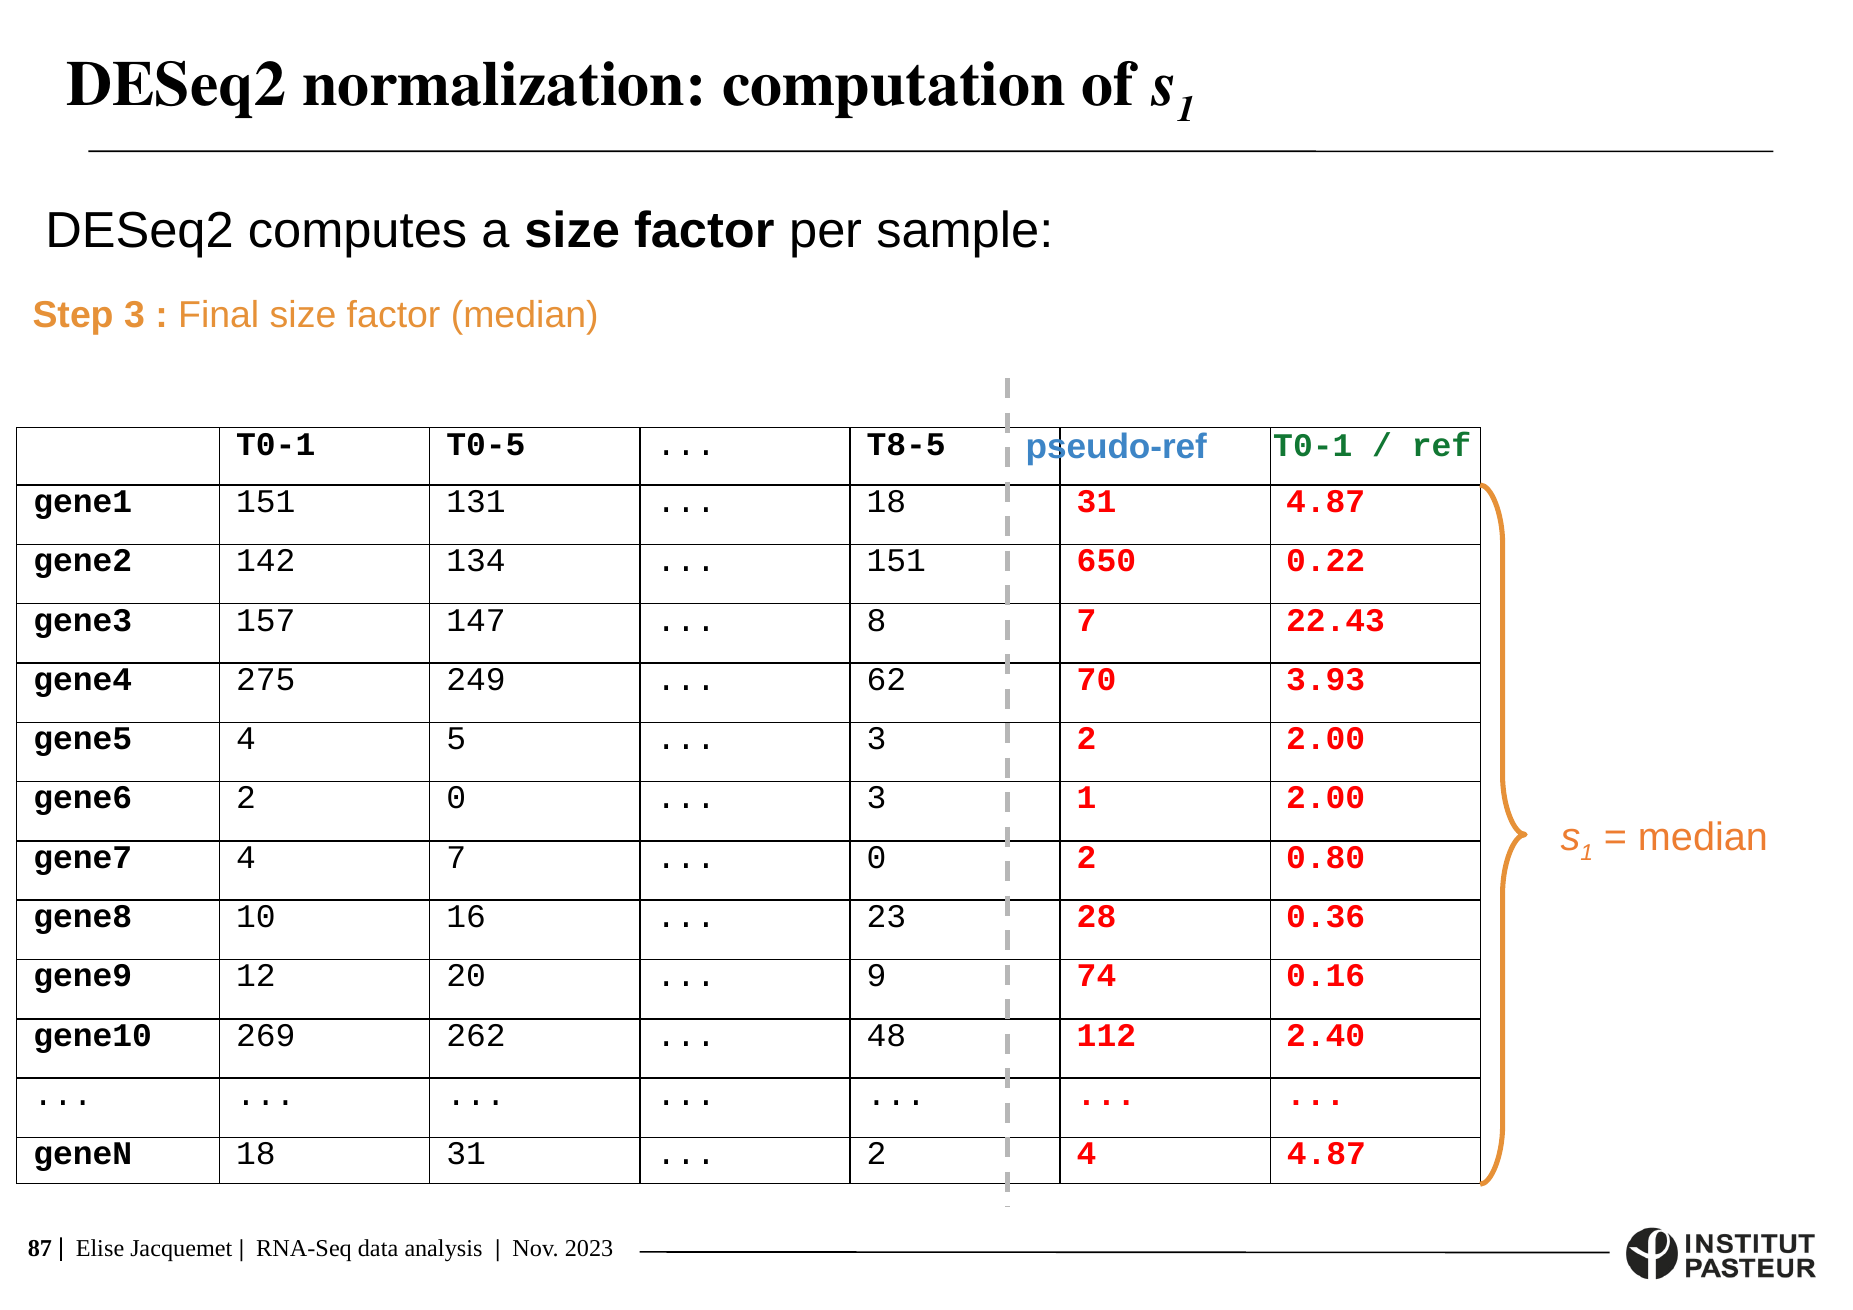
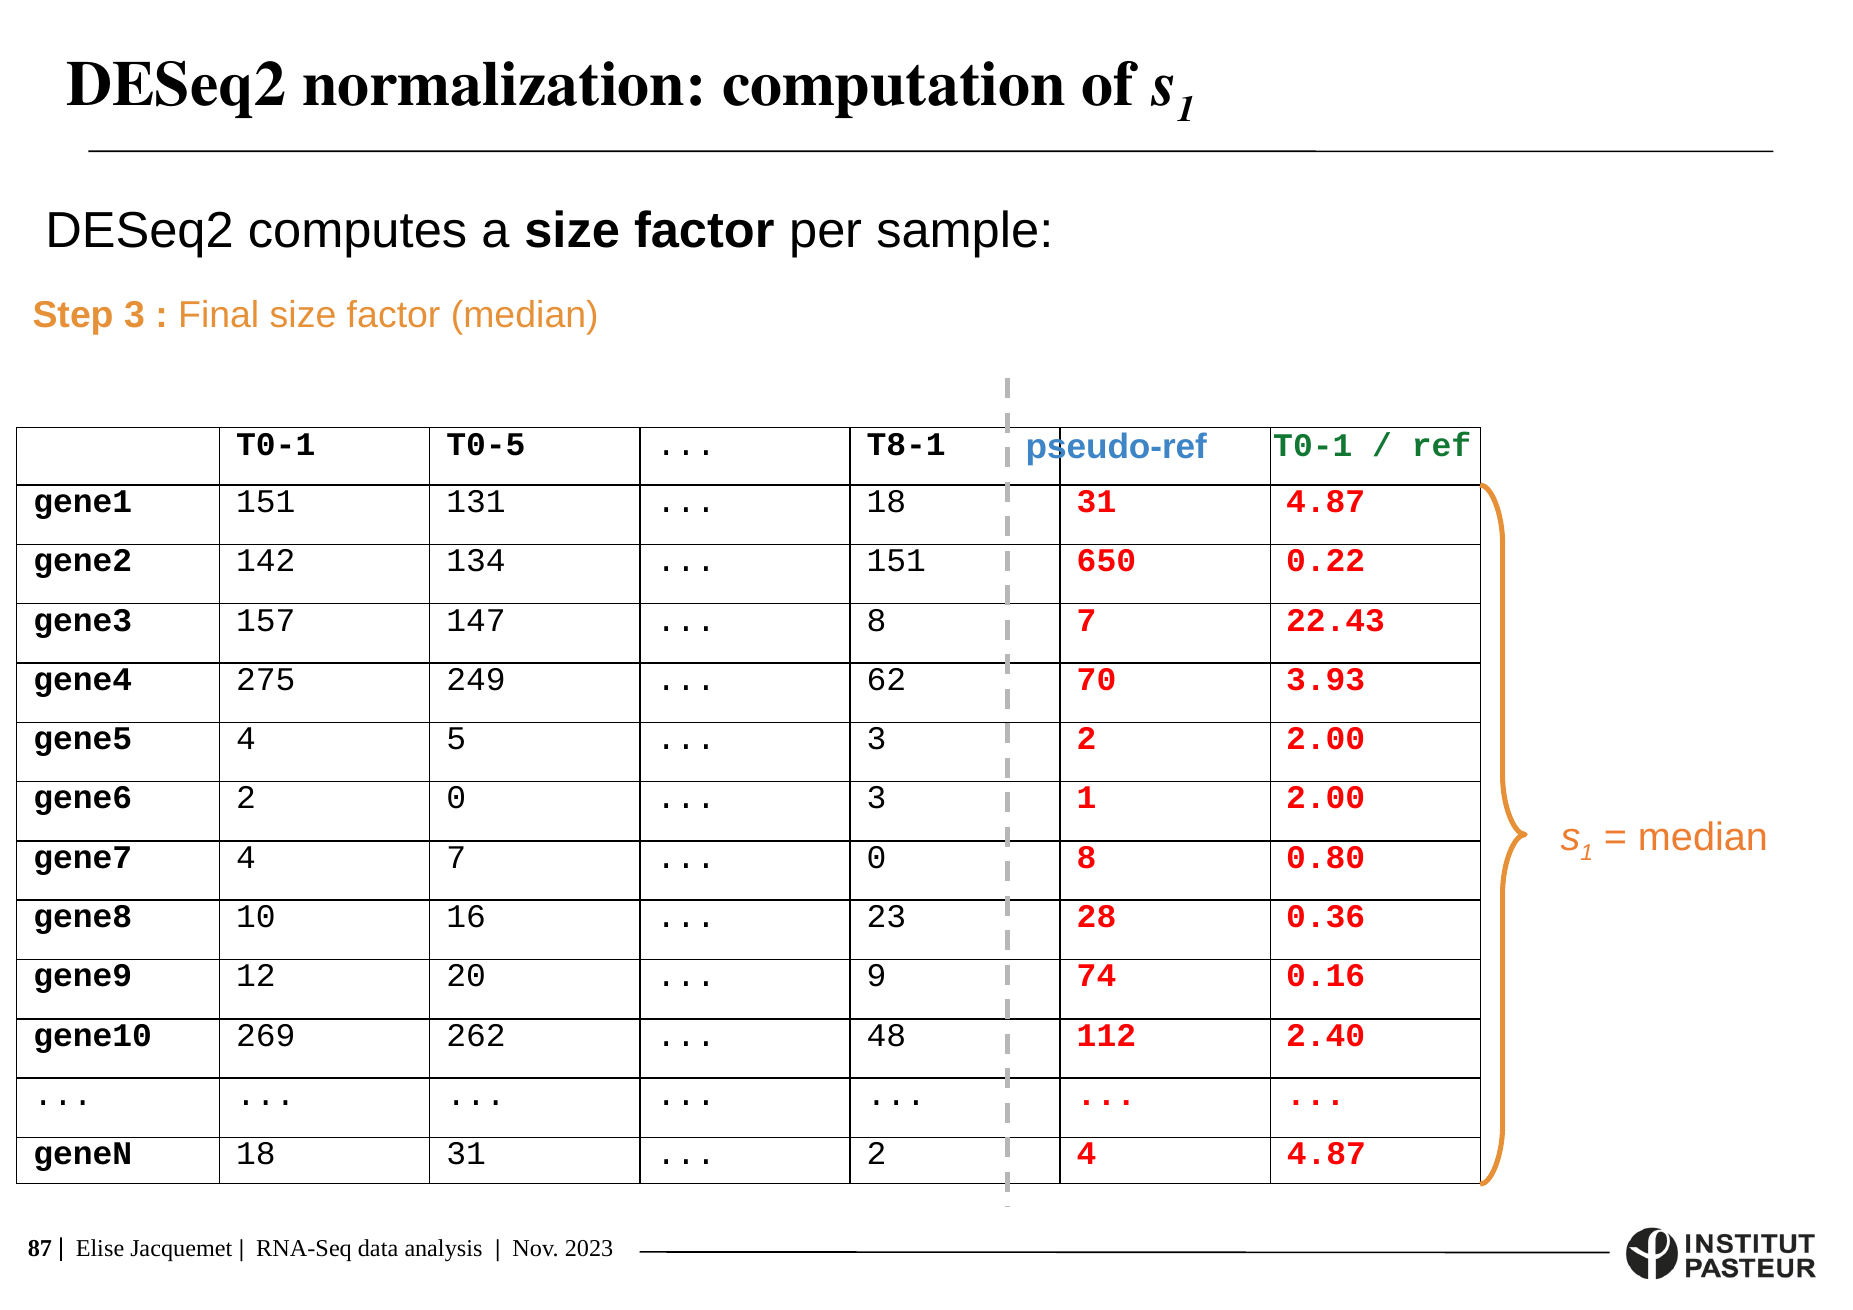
T8-5: T8-5 -> T8-1 (906, 444)
0 2: 2 -> 8 (1087, 858)
